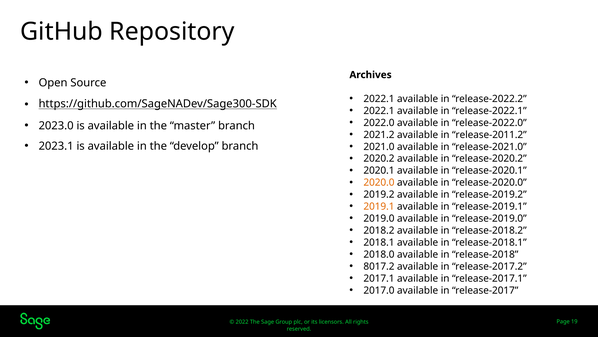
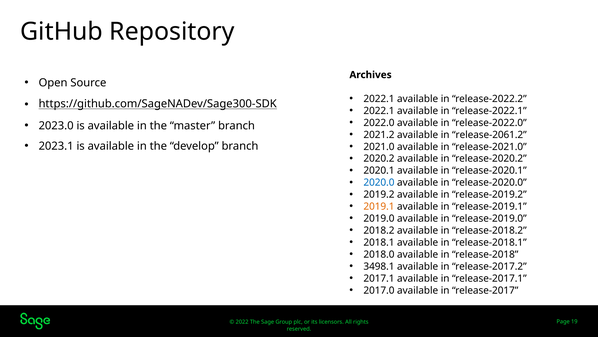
release-2011.2: release-2011.2 -> release-2061.2 (489, 134)
2020.0 colour: orange -> blue (379, 182)
8017.2: 8017.2 -> 3498.1 (379, 266)
